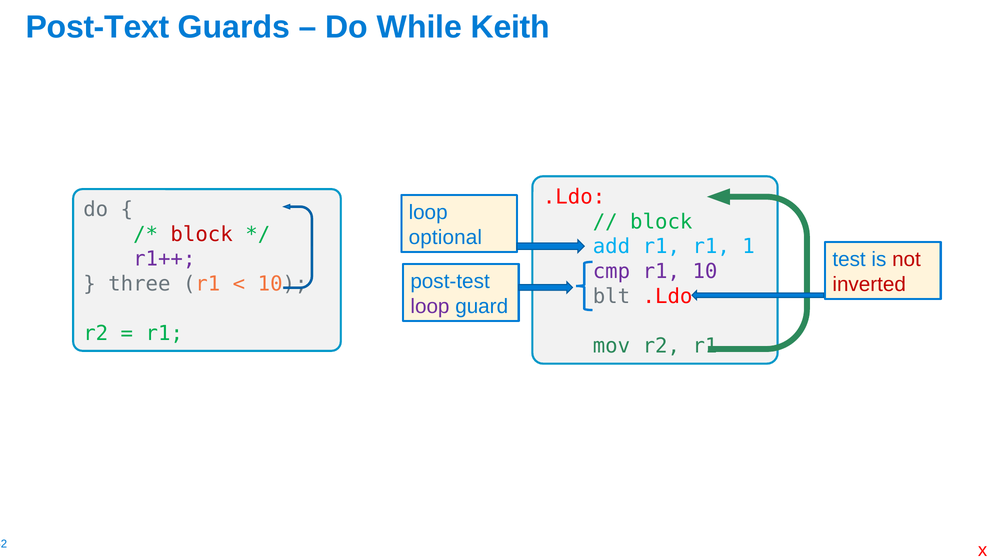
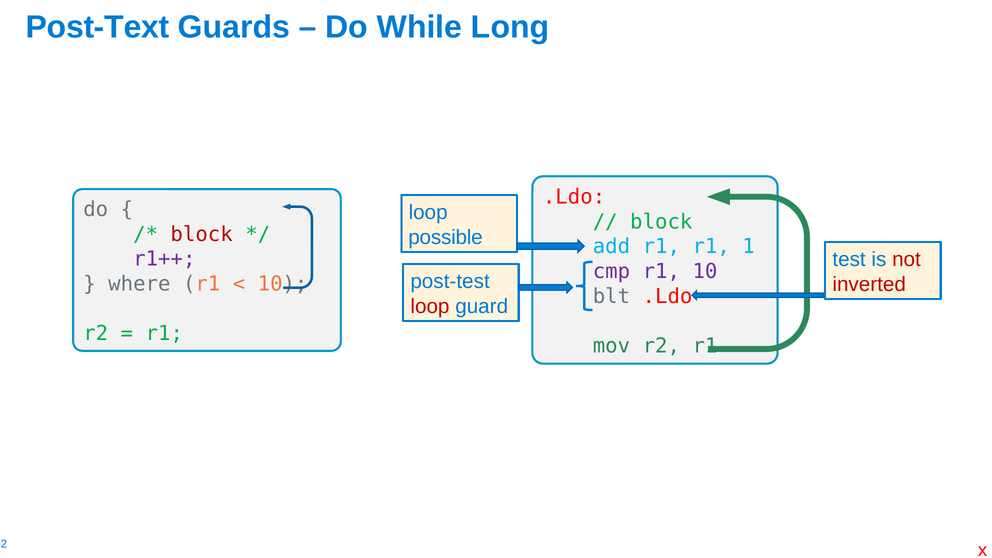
Keith: Keith -> Long (510, 27)
optional: optional -> possible (446, 237)
three: three -> where (139, 284)
loop colour: purple -> red (430, 306)
